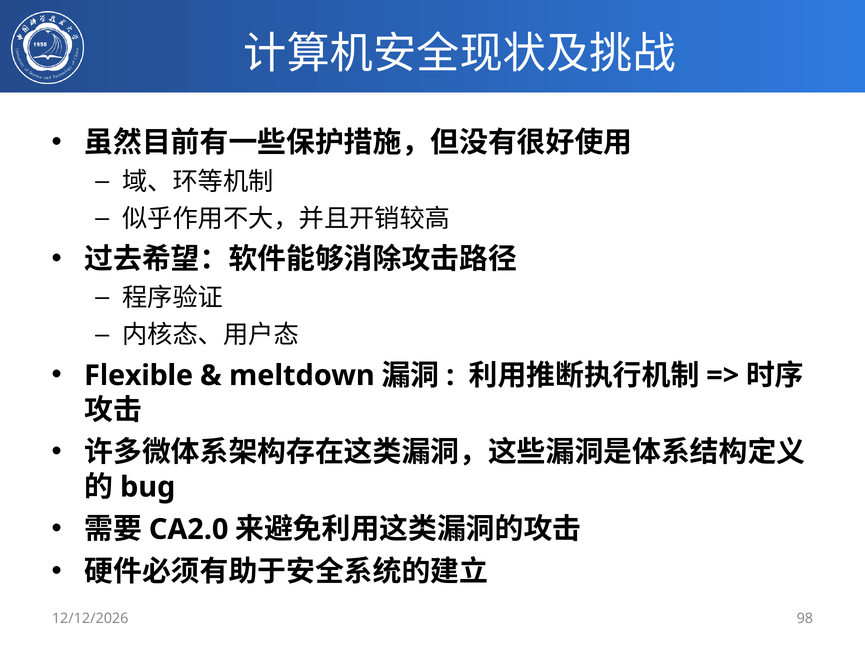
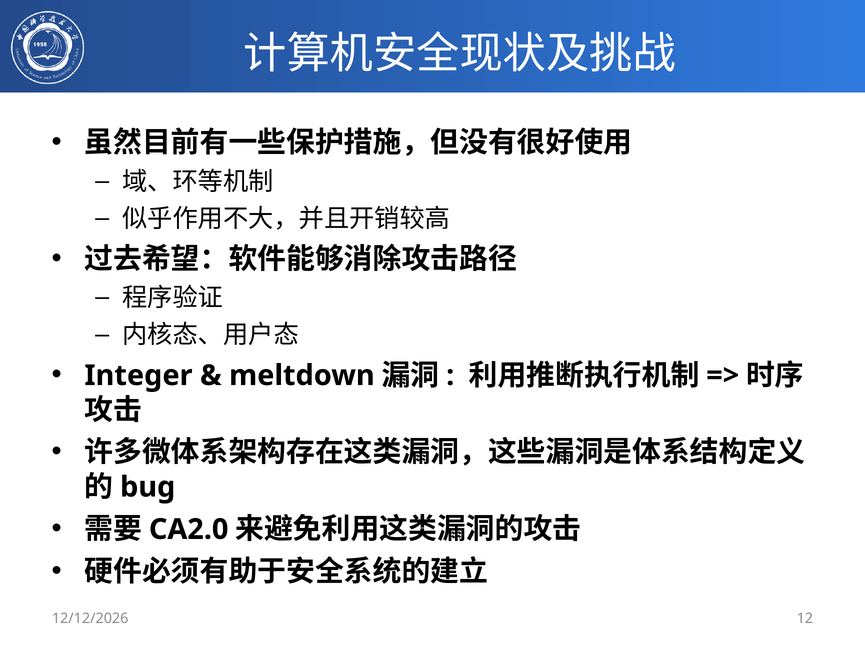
Flexible: Flexible -> Integer (138, 375)
98: 98 -> 12 (805, 618)
